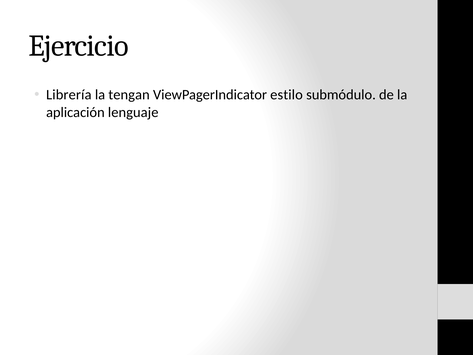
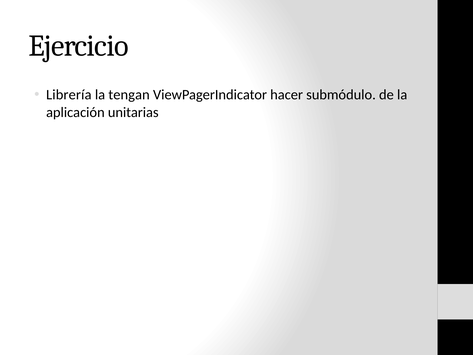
estilo: estilo -> hacer (287, 95)
lenguaje: lenguaje -> unitarias (133, 112)
